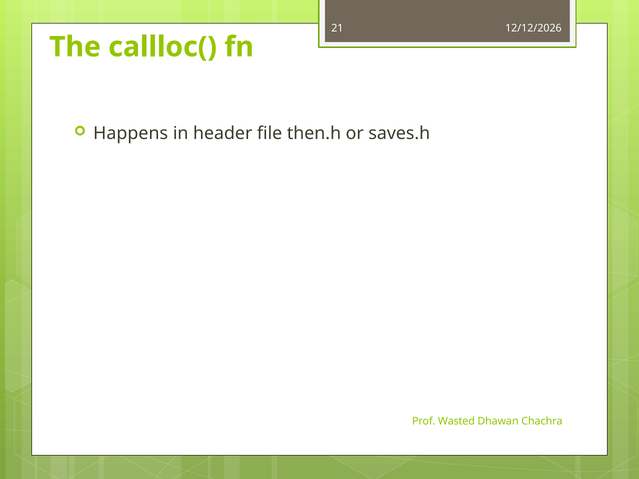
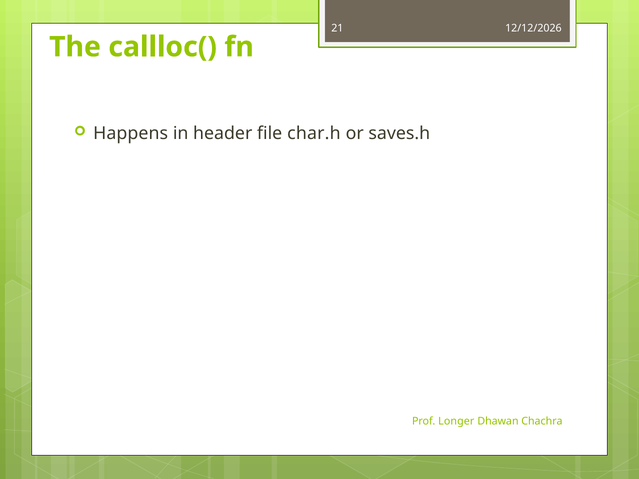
then.h: then.h -> char.h (314, 134)
Wasted: Wasted -> Longer (456, 422)
